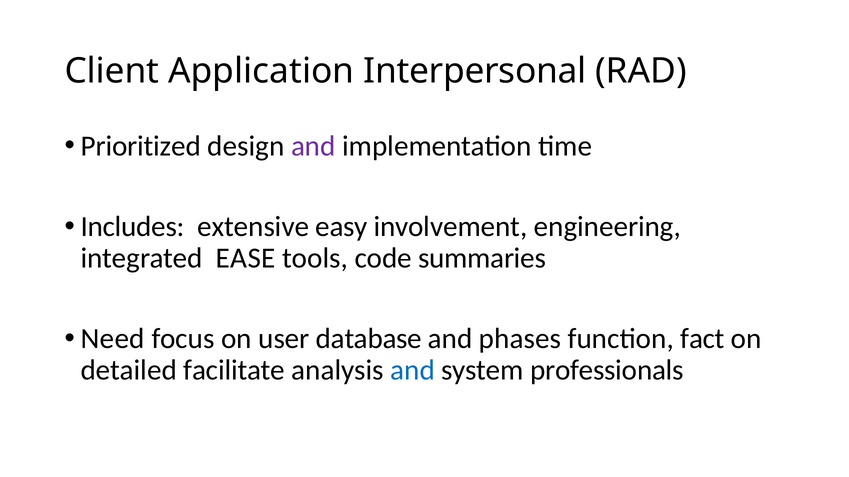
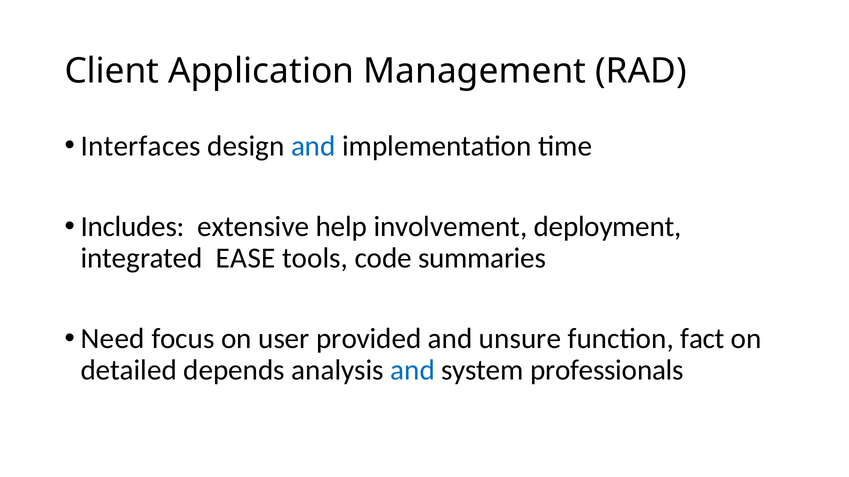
Interpersonal: Interpersonal -> Management (475, 71)
Prioritized: Prioritized -> Interfaces (141, 146)
and colour: purple -> blue (313, 146)
easy: easy -> help (341, 227)
engineering: engineering -> deployment (608, 227)
database: database -> provided (369, 339)
phases: phases -> unsure (520, 339)
facilitate: facilitate -> depends (234, 371)
